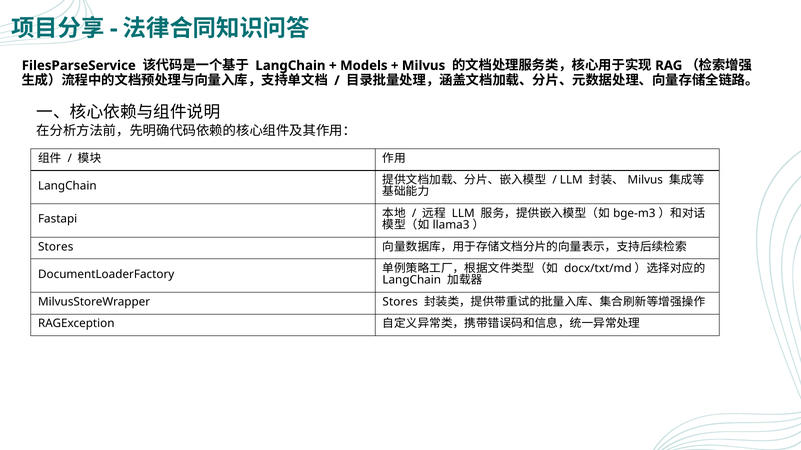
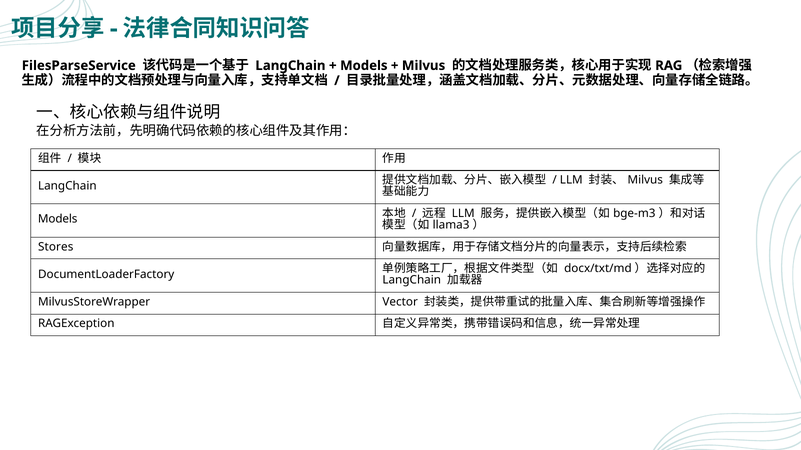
Fastapi: Fastapi -> Models (58, 219)
MilvusStoreWrapper Stores: Stores -> Vector (400, 302)
